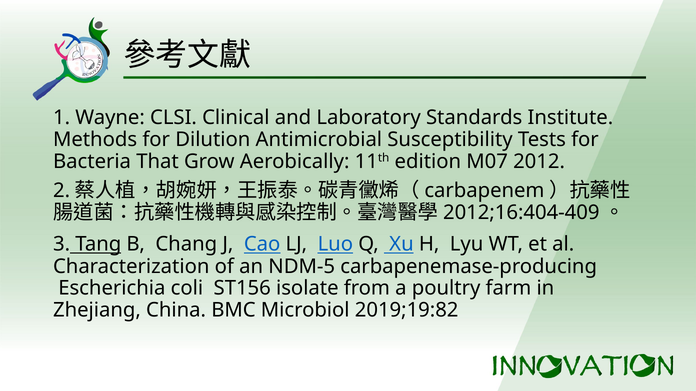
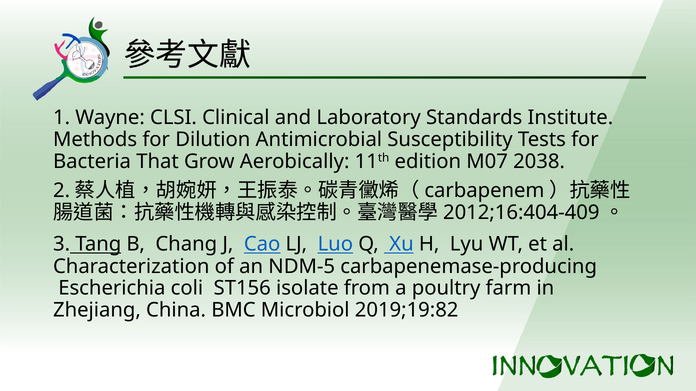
2012: 2012 -> 2038 (539, 162)
